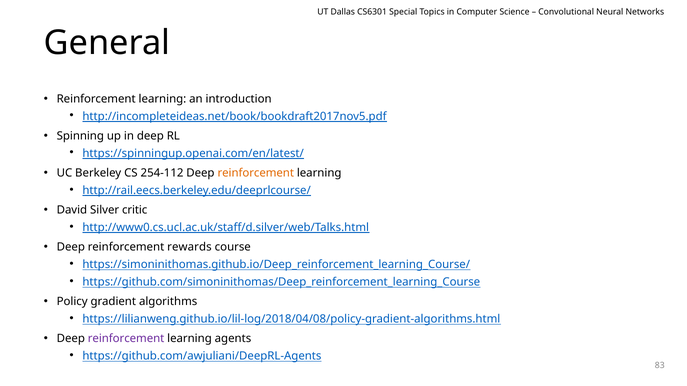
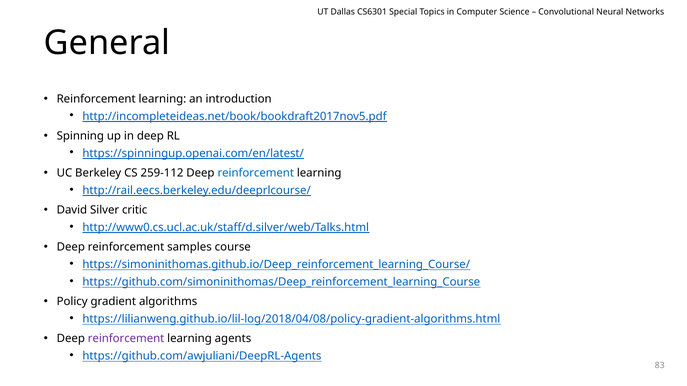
254-112: 254-112 -> 259-112 (162, 173)
reinforcement colour: orange -> blue (256, 173)
rewards: rewards -> samples (189, 247)
